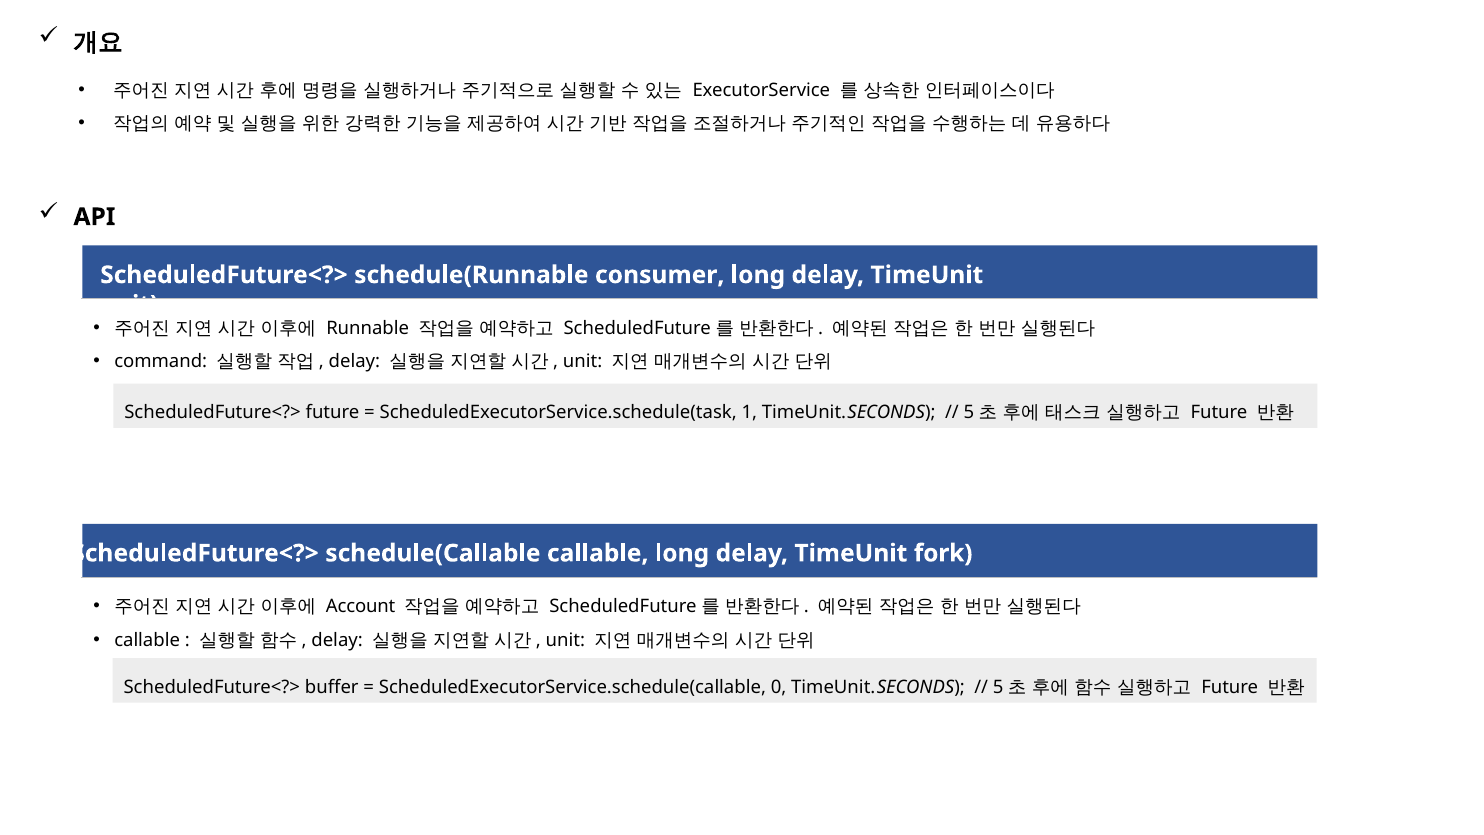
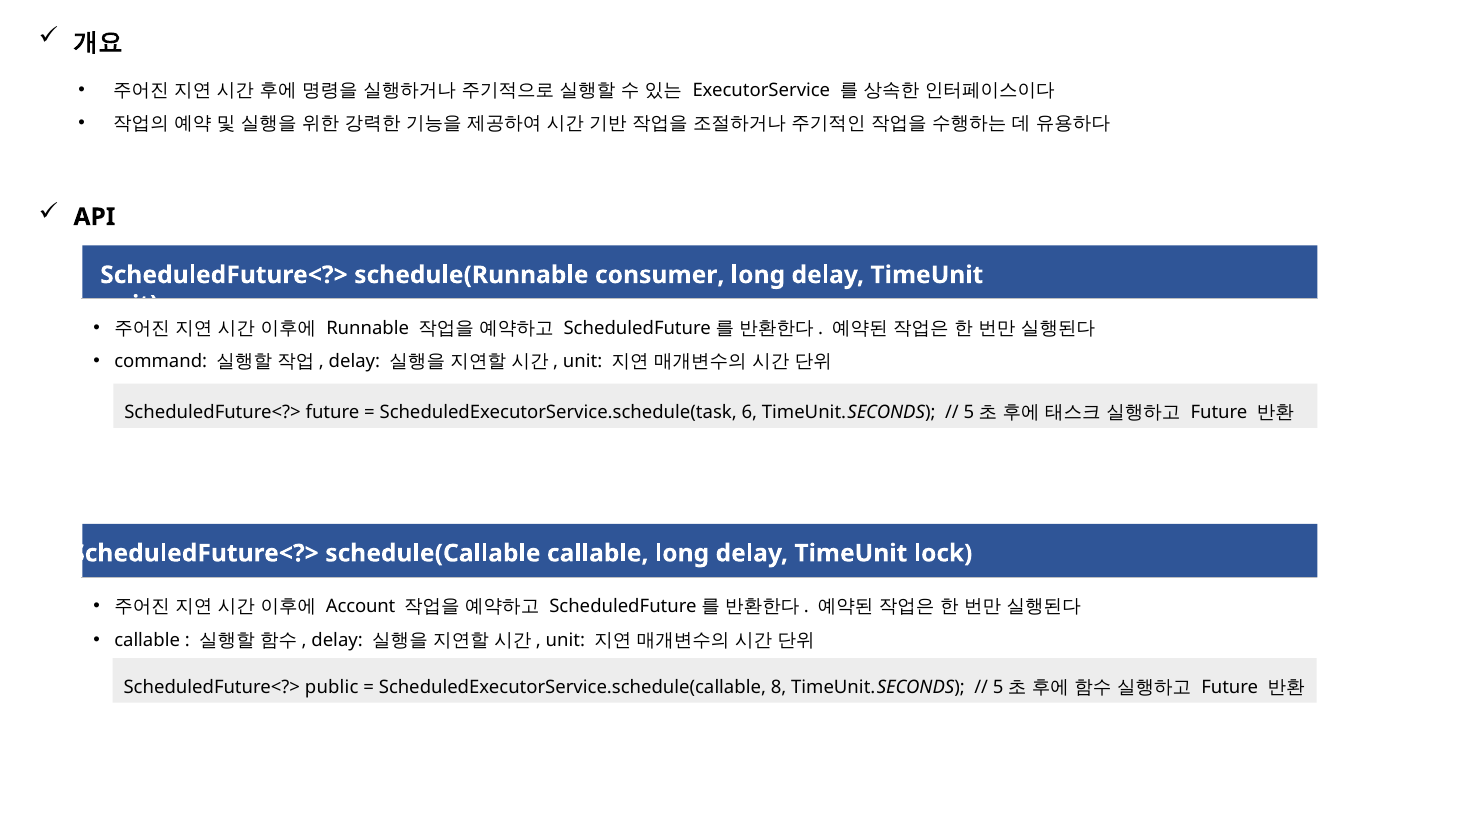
1: 1 -> 6 (749, 412)
fork: fork -> lock (943, 553)
buffer: buffer -> public (332, 687)
0: 0 -> 8 (779, 687)
